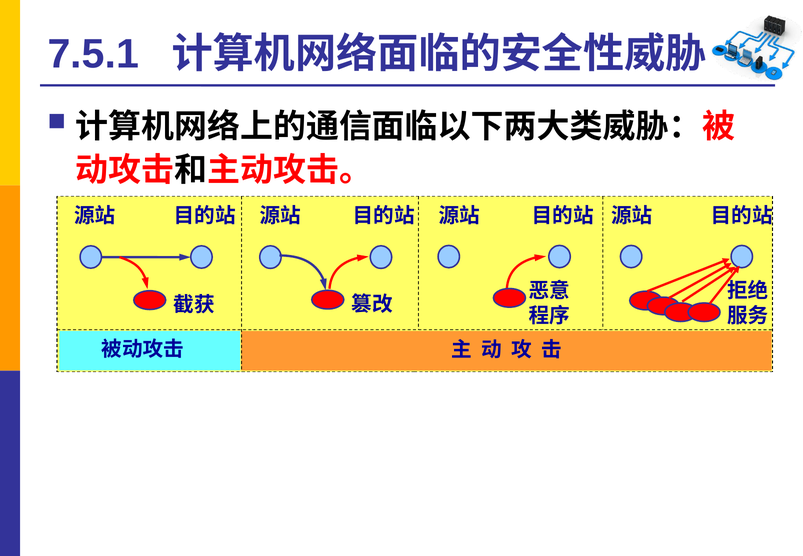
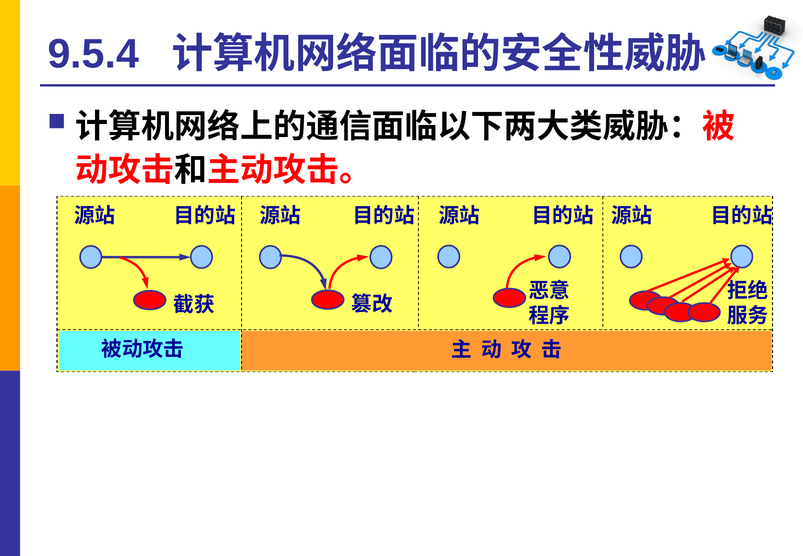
7.5.1: 7.5.1 -> 9.5.4 (93, 54)
